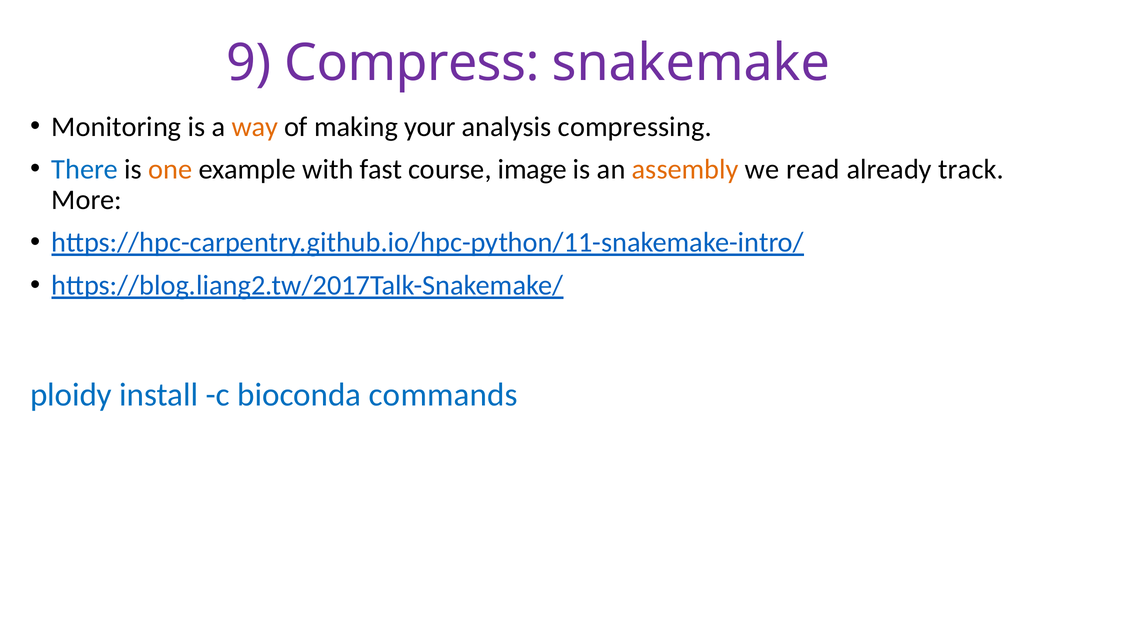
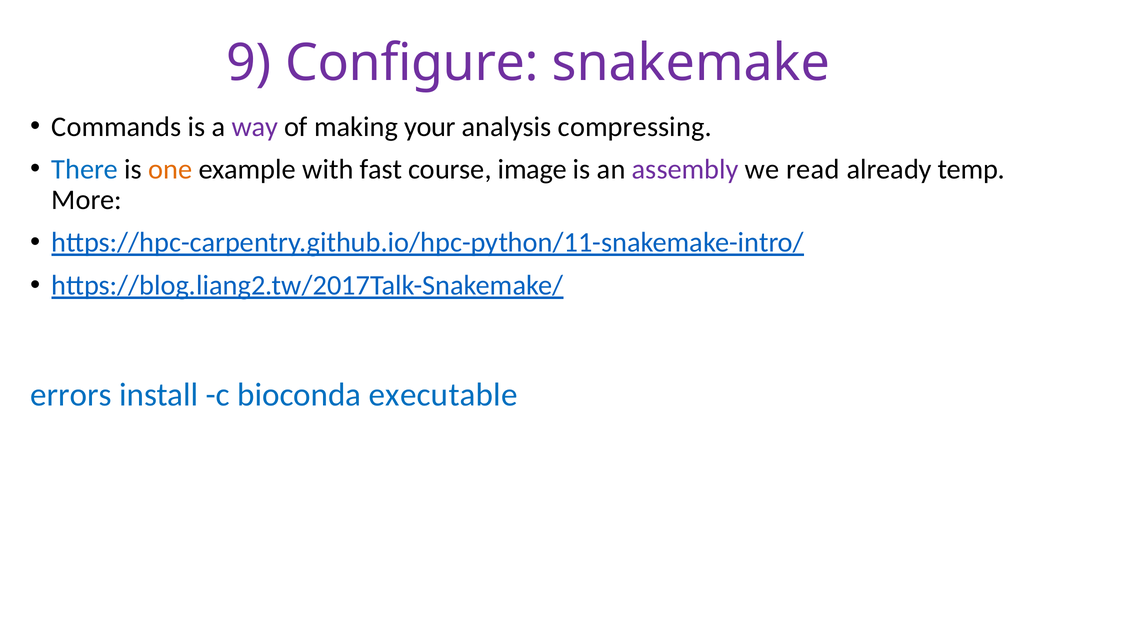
Compress: Compress -> Configure (412, 63)
Monitoring: Monitoring -> Commands (116, 127)
way colour: orange -> purple (255, 127)
assembly colour: orange -> purple (685, 169)
track: track -> temp (971, 169)
ploidy: ploidy -> errors (71, 395)
commands: commands -> executable (443, 395)
